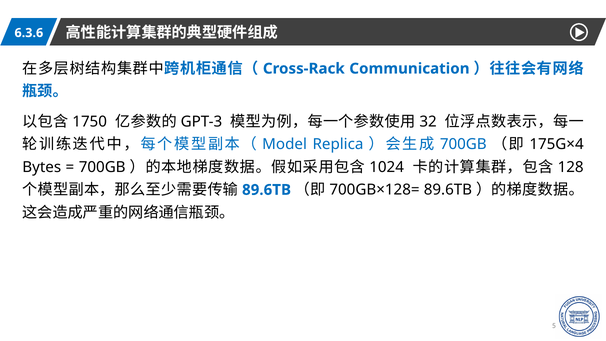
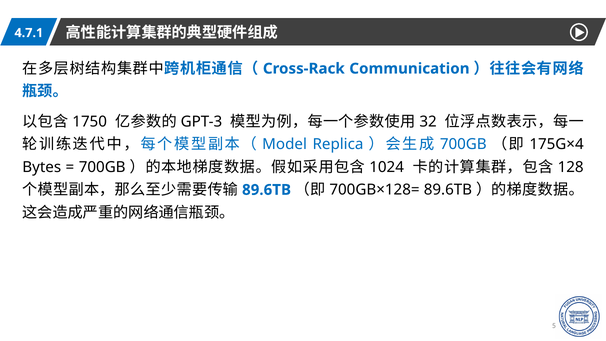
6.3.6: 6.3.6 -> 4.7.1 (29, 33)
